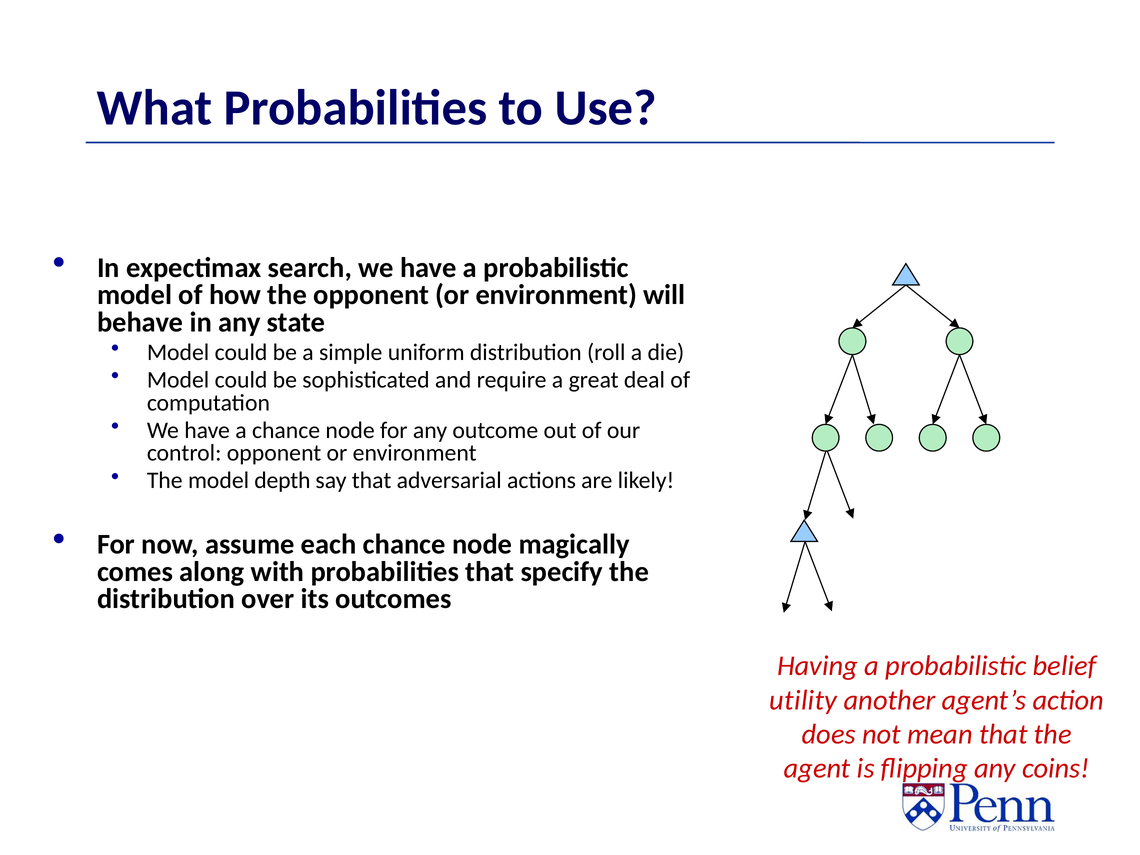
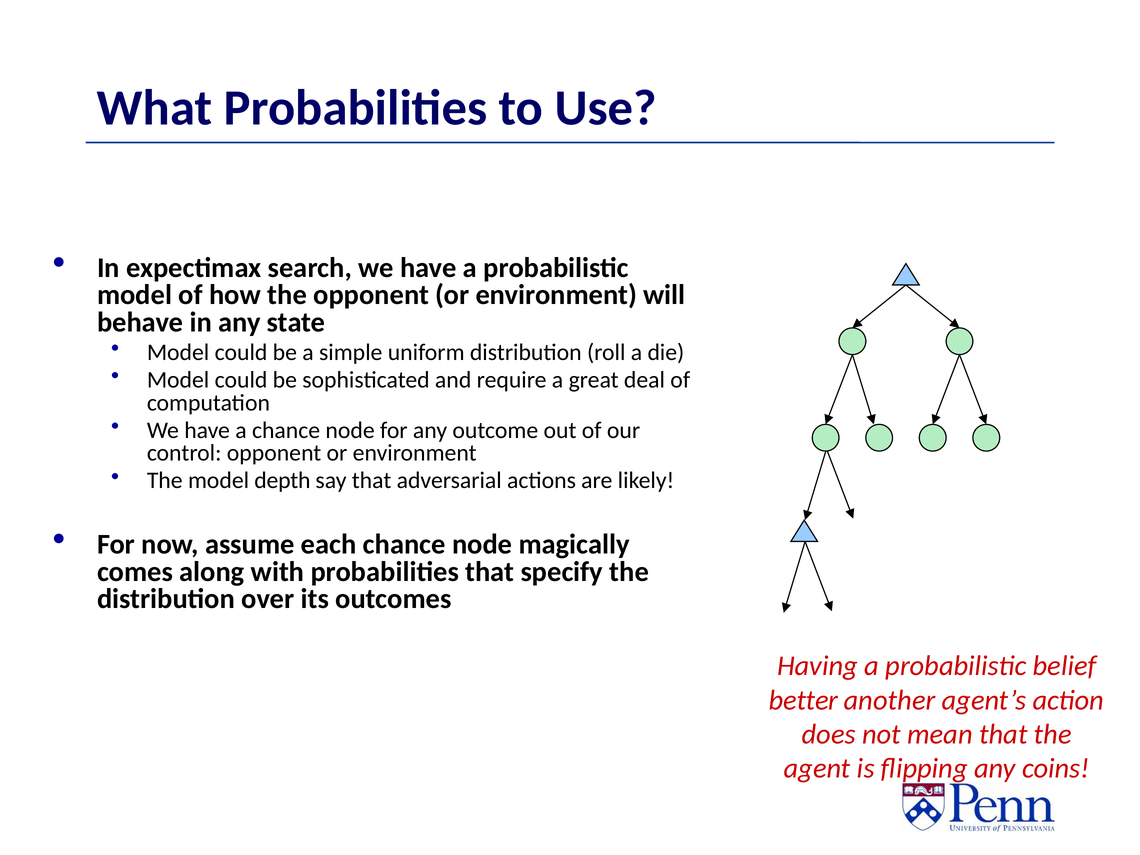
utility: utility -> better (804, 700)
